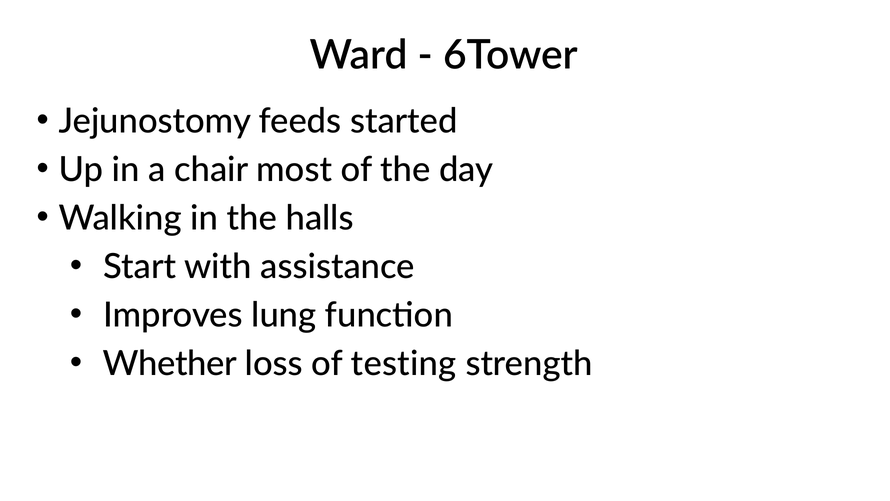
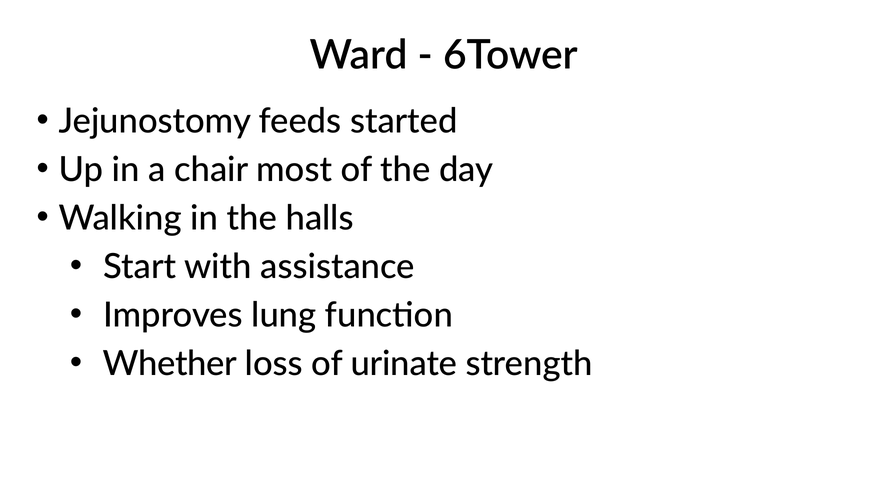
testing: testing -> urinate (404, 364)
